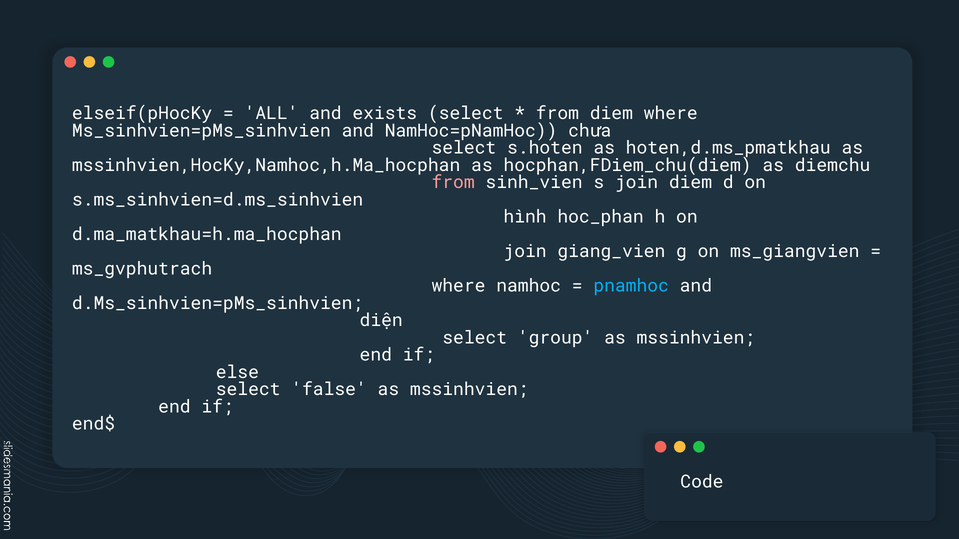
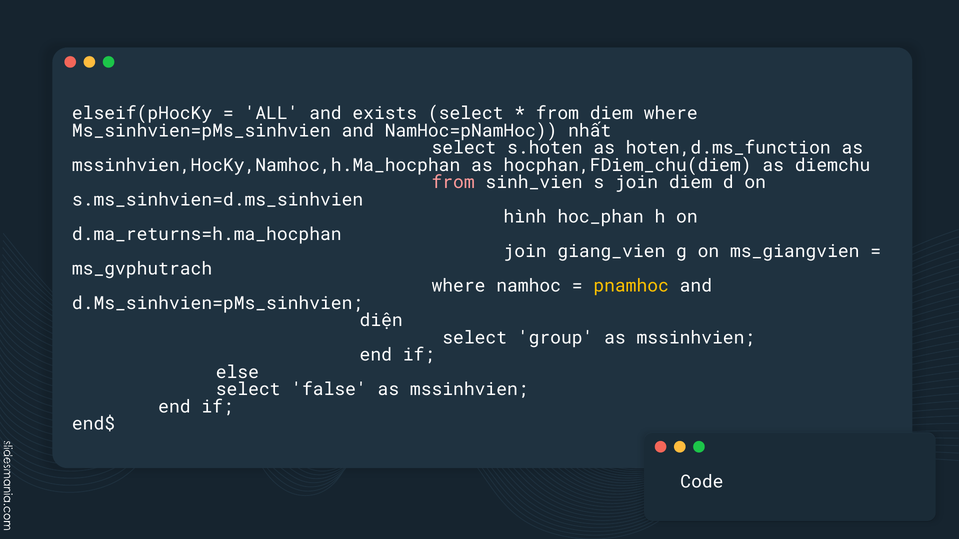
chưa: chưa -> nhất (590, 131)
hoten,d.ms_pmatkhau: hoten,d.ms_pmatkhau -> hoten,d.ms_function (728, 148)
d.ma_matkhau=h.ma_hocphan: d.ma_matkhau=h.ma_hocphan -> d.ma_returns=h.ma_hocphan (207, 234)
pnamhoc colour: light blue -> yellow (631, 286)
